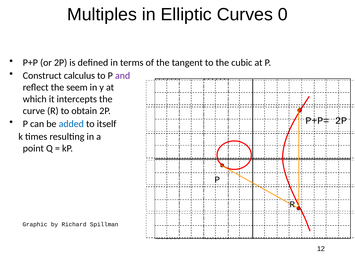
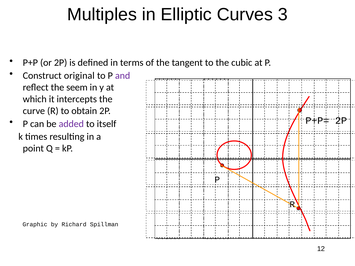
0: 0 -> 3 (283, 15)
calculus: calculus -> original (79, 76)
added colour: blue -> purple (71, 124)
